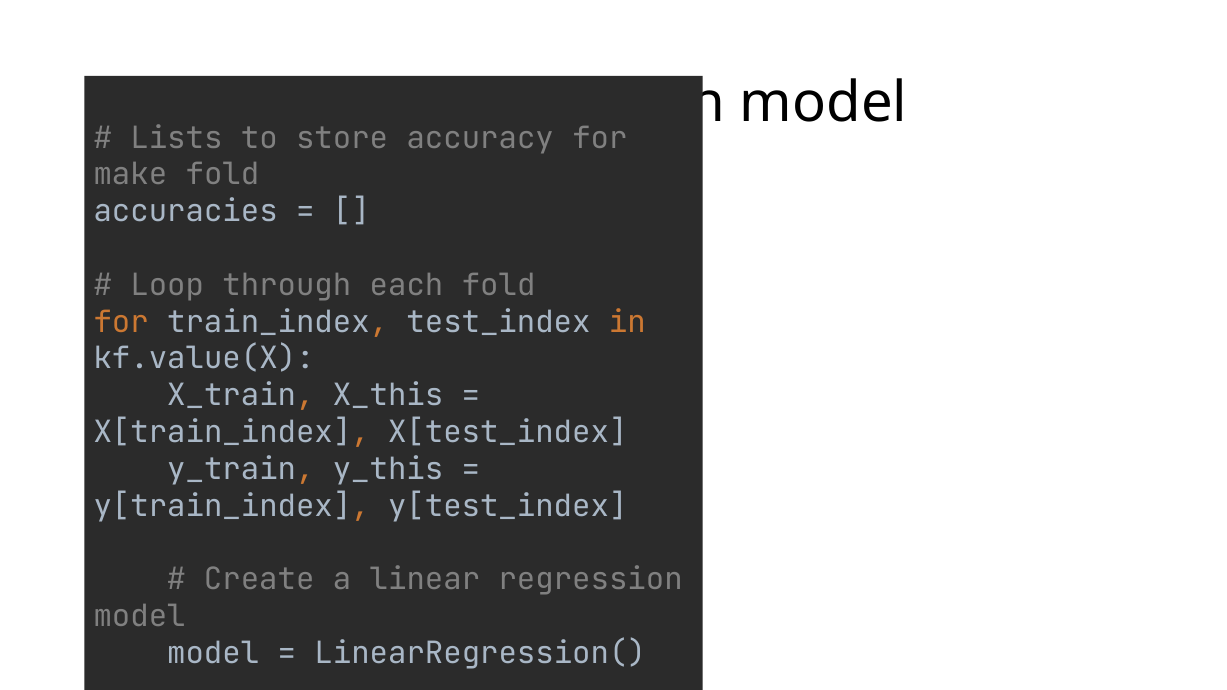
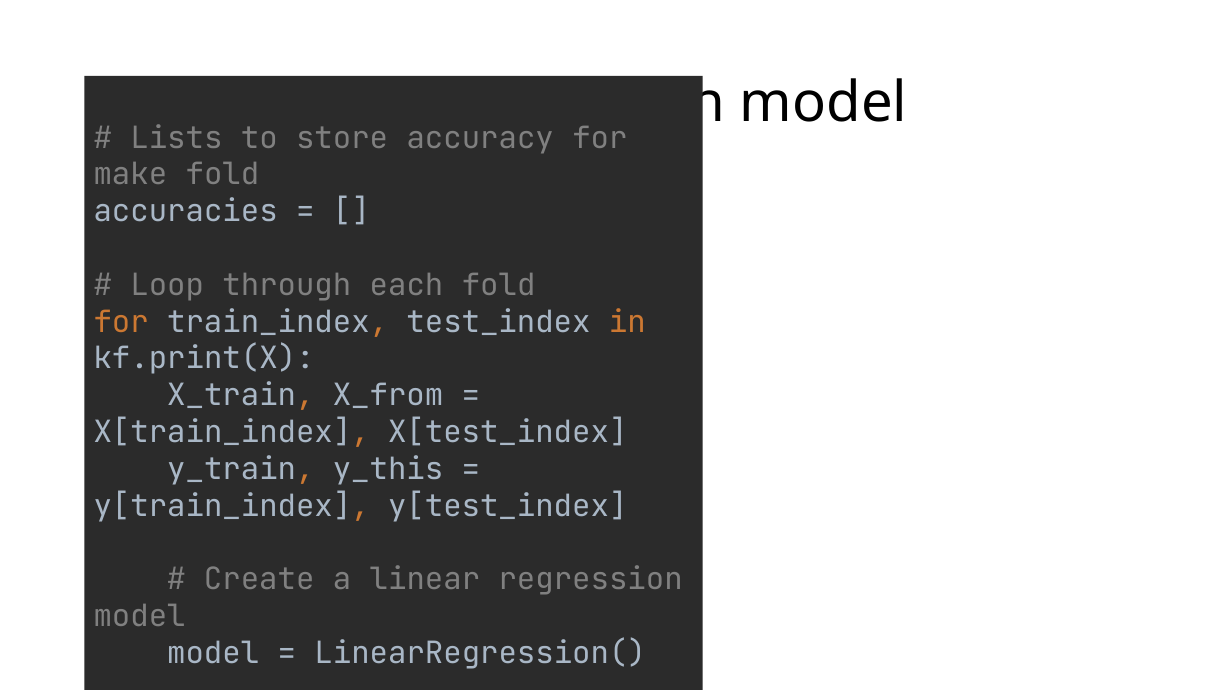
kf.value(X: kf.value(X -> kf.print(X (204, 359)
X_this: X_this -> X_from (388, 396)
